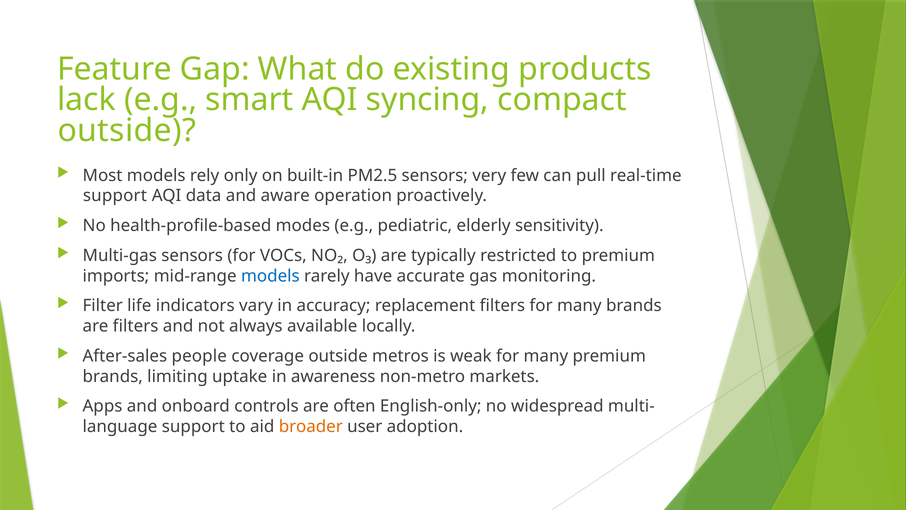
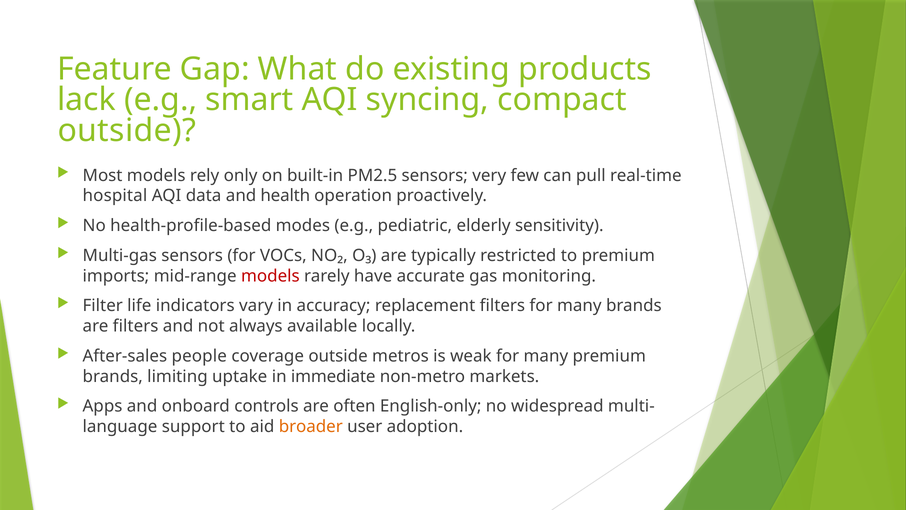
support: support -> hospital (115, 196)
aware: aware -> health (285, 196)
models colour: blue -> red (270, 276)
awareness: awareness -> immediate (333, 376)
